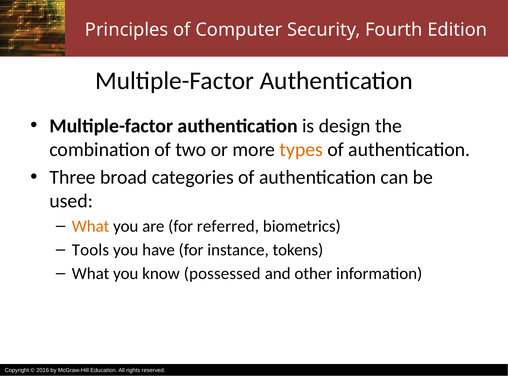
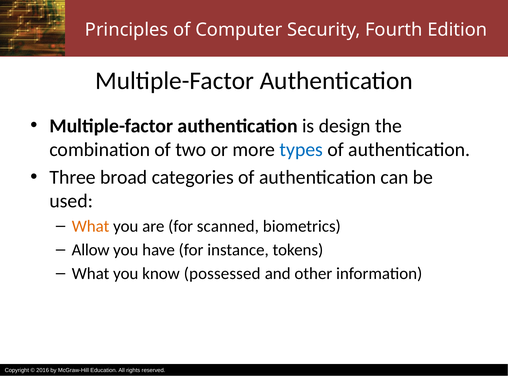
types colour: orange -> blue (301, 150)
referred: referred -> scanned (228, 226)
Tools: Tools -> Allow (91, 250)
